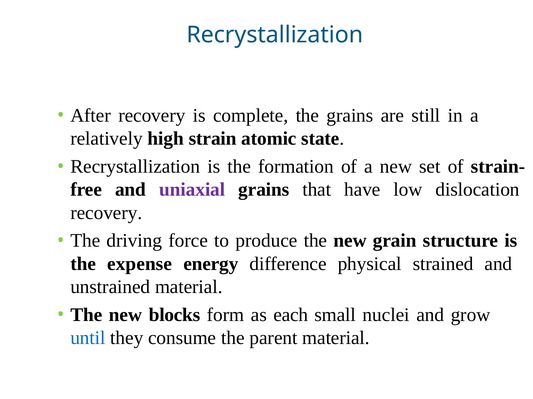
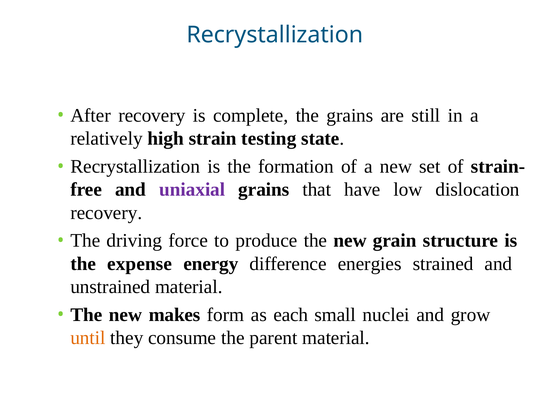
atomic: atomic -> testing (269, 139)
physical: physical -> energies (370, 264)
blocks: blocks -> makes (175, 315)
until colour: blue -> orange (88, 338)
